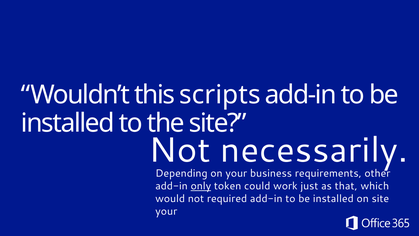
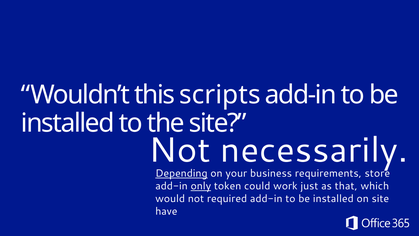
Depending underline: none -> present (181, 173)
other: other -> store (377, 173)
your: your -> have (166, 211)
